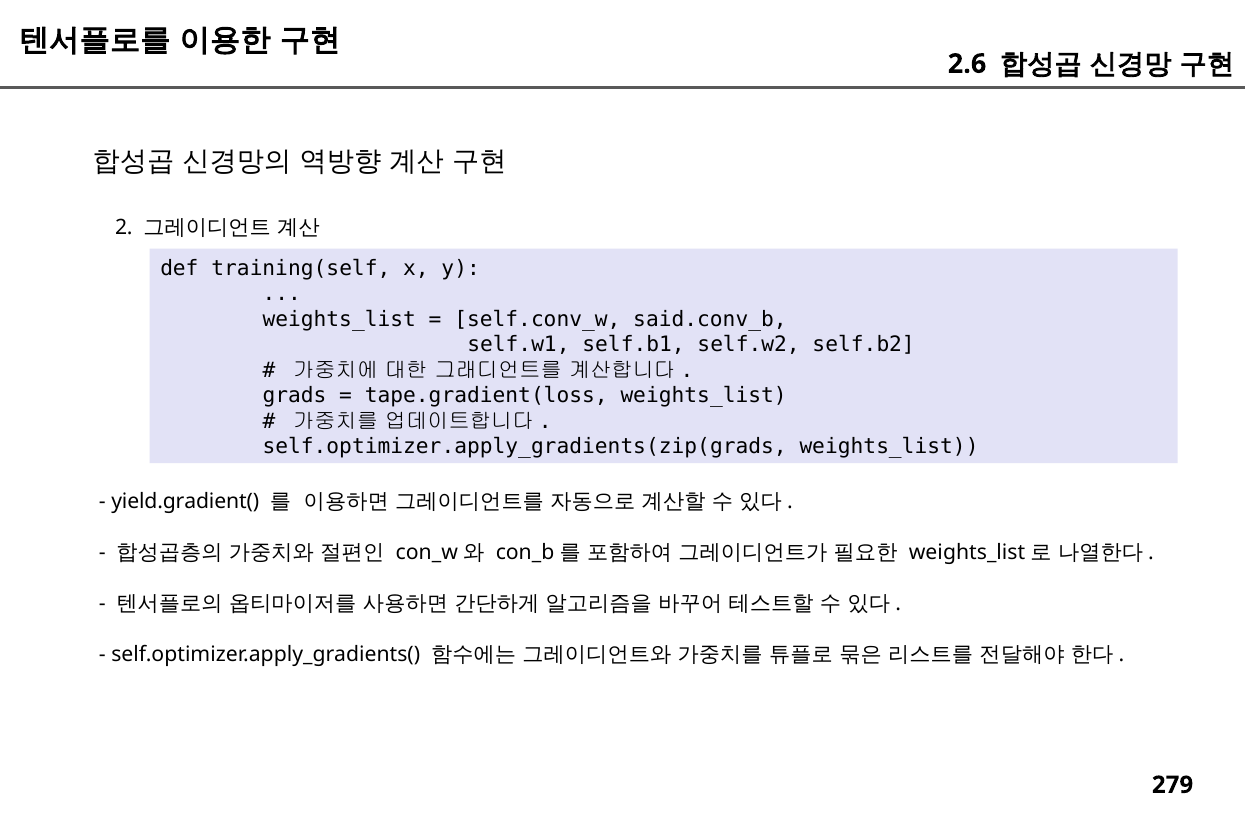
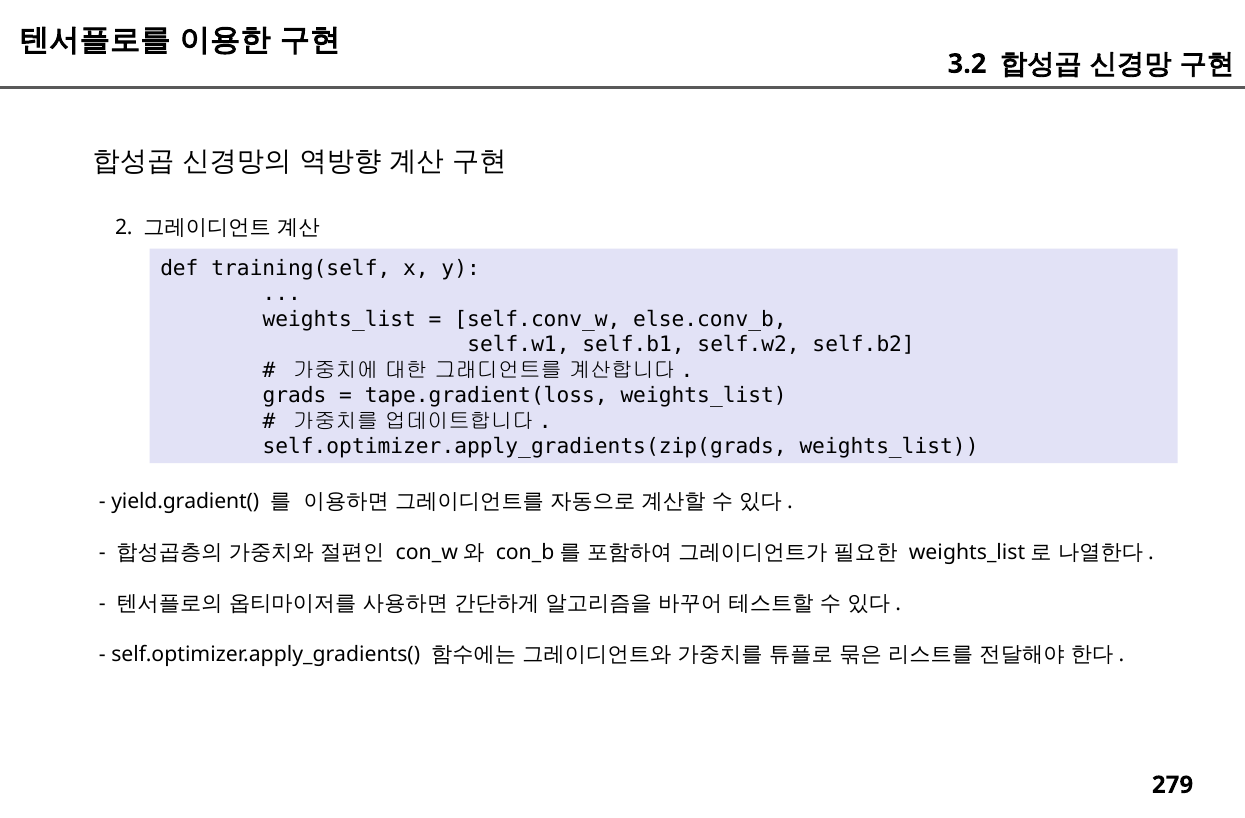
2.6: 2.6 -> 3.2 (967, 64)
said.conv_b: said.conv_b -> else.conv_b (710, 319)
